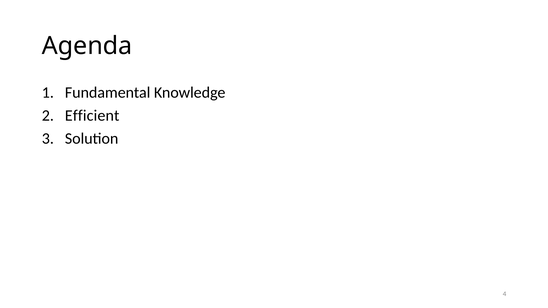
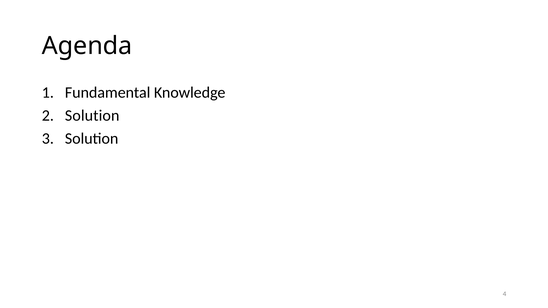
Efficient: Efficient -> Solution (92, 116)
